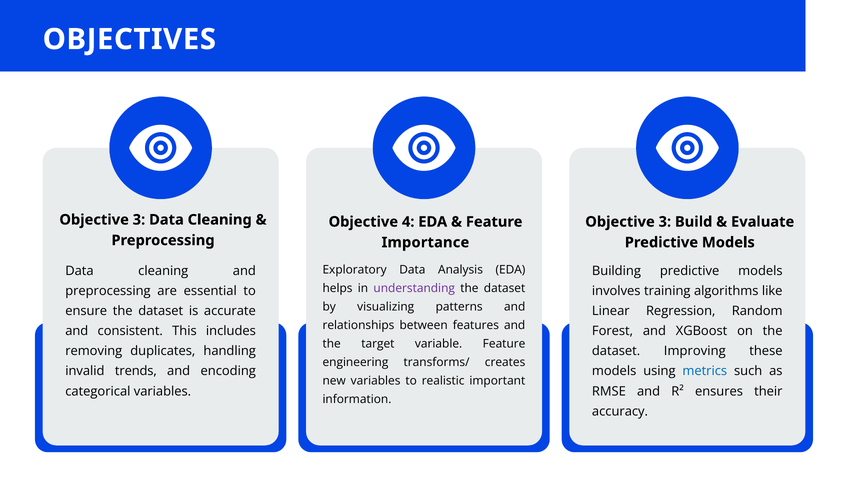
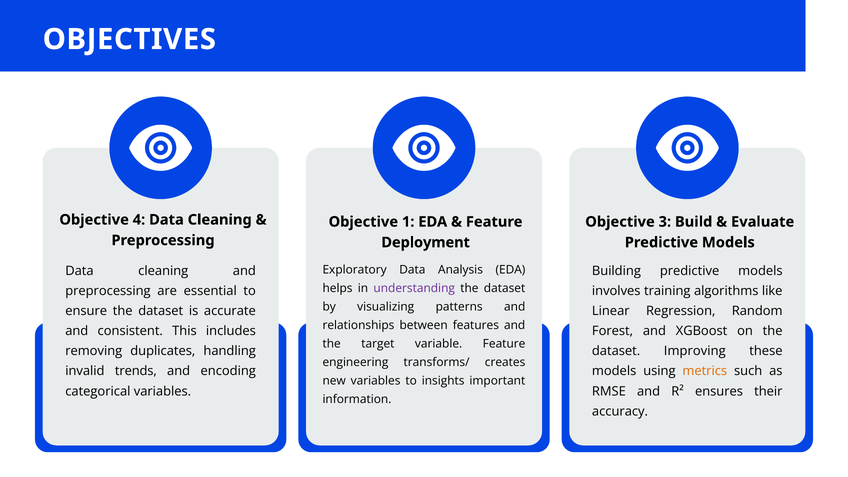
3: 3 -> 4 (139, 220)
4: 4 -> 1 (408, 222)
Importance: Importance -> Deployment (426, 242)
metrics colour: blue -> orange (705, 371)
realistic: realistic -> insights (443, 381)
